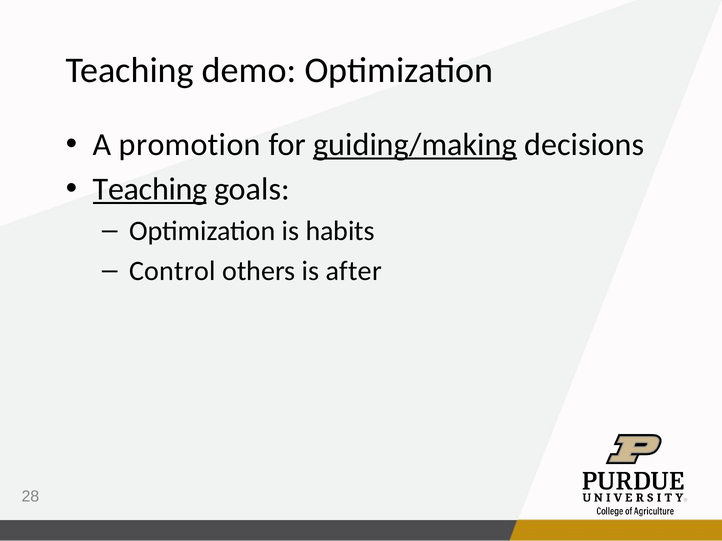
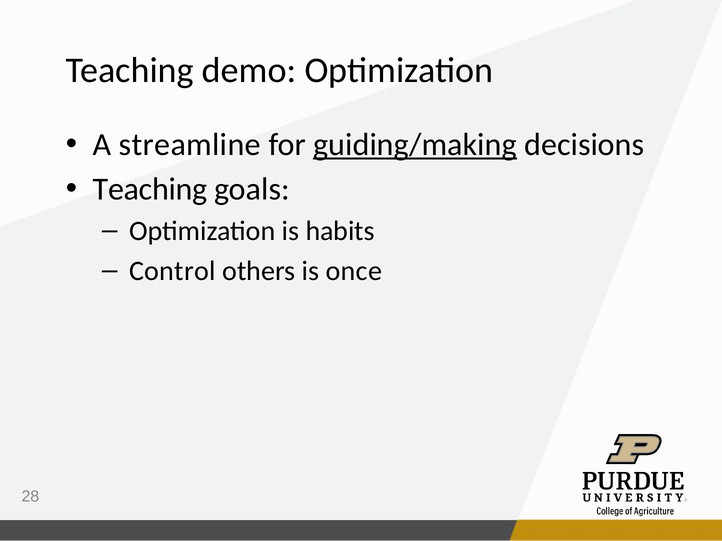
promotion: promotion -> streamline (190, 145)
Teaching underline: present -> none (150, 190)
after: after -> once (354, 271)
